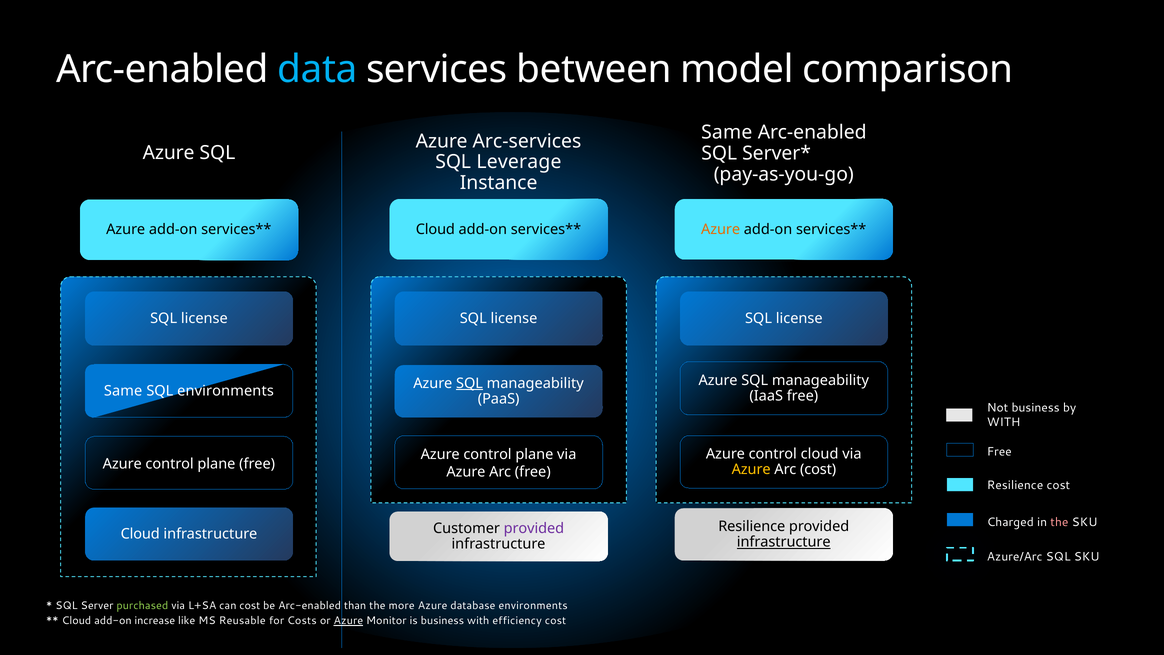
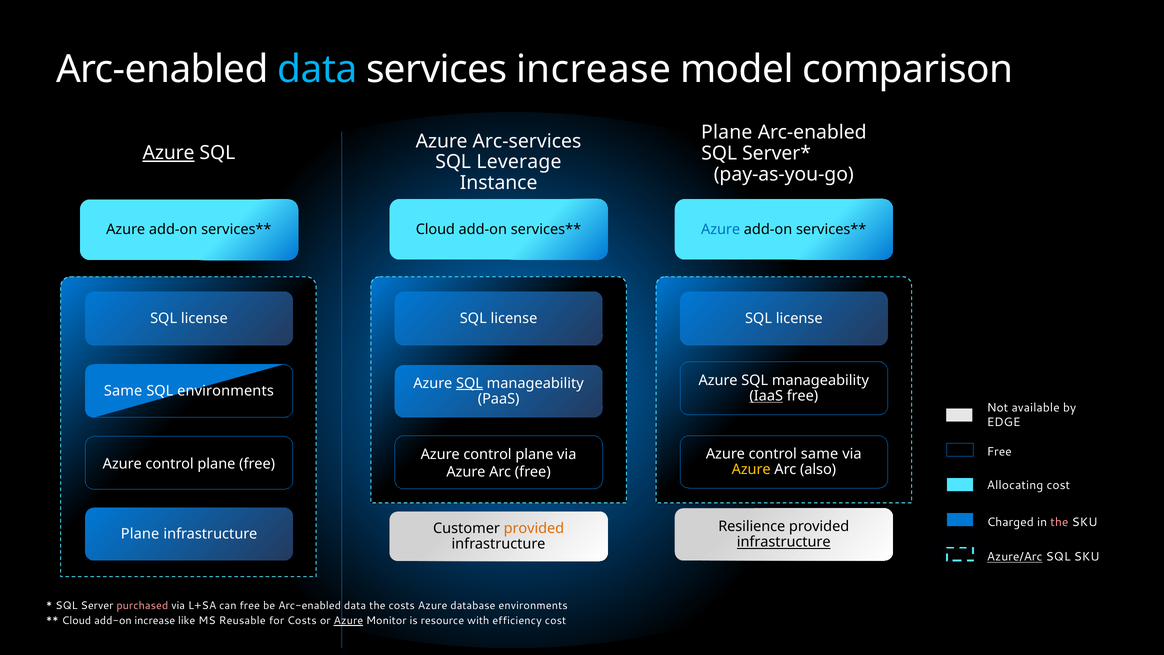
services between: between -> increase (594, 70)
Same: Same -> Plane (727, 132)
Azure underline: none -> present (169, 153)
Azure colour: orange -> blue (721, 229)
IaaS underline: none -> present (766, 396)
Not business: business -> available (1036, 408)
WITH: WITH -> EDGE (1004, 422)
control cloud: cloud -> same (820, 454)
Arc cost: cost -> also (818, 469)
Resilience: Resilience -> Allocating (1015, 485)
provided colour: purple -> orange (534, 528)
Cloud: Cloud -> Plane (140, 534)
Azure/Arc underline: none -> present (1015, 557)
purchased colour: light green -> pink (142, 605)
can cost: cost -> free (250, 605)
be Arc-enabled than: than -> data (355, 605)
the more: more -> costs (402, 605)
is business: business -> resource (442, 621)
